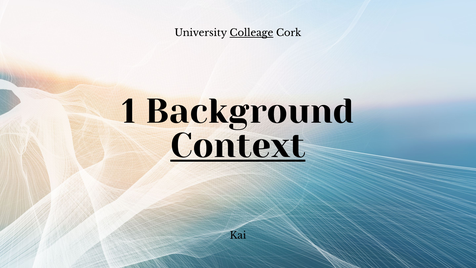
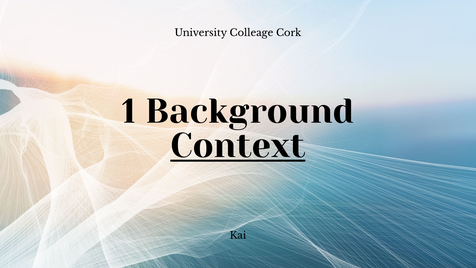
Colleage underline: present -> none (251, 33)
